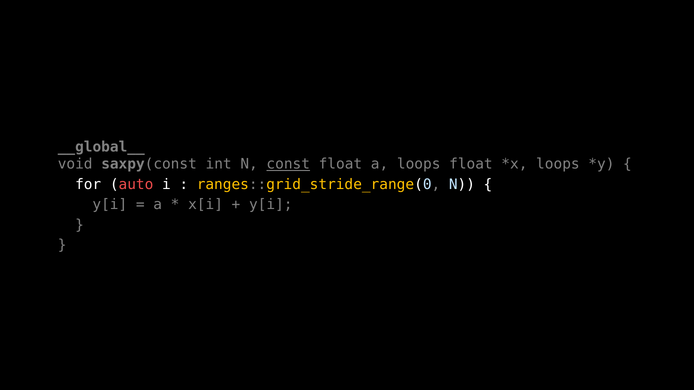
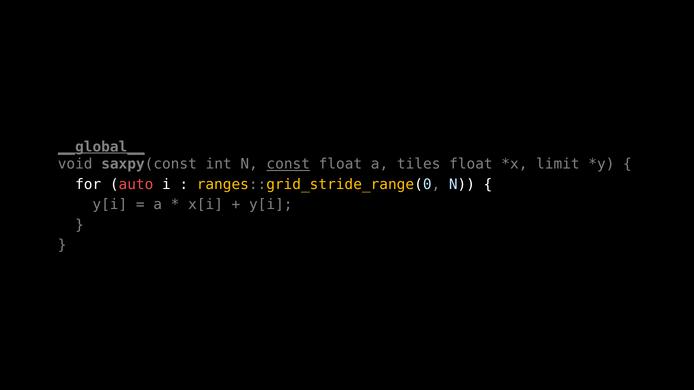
__global__ underline: none -> present (101, 147)
a loops: loops -> tiles (419, 164)
loops: loops -> limit (558, 164)
